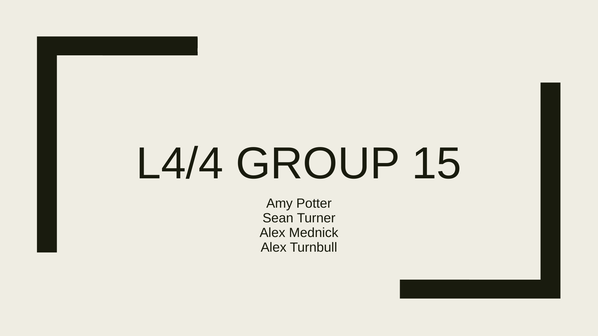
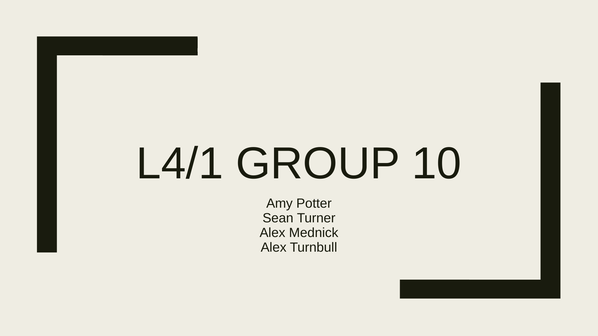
L4/4: L4/4 -> L4/1 (180, 164)
15: 15 -> 10 (437, 164)
